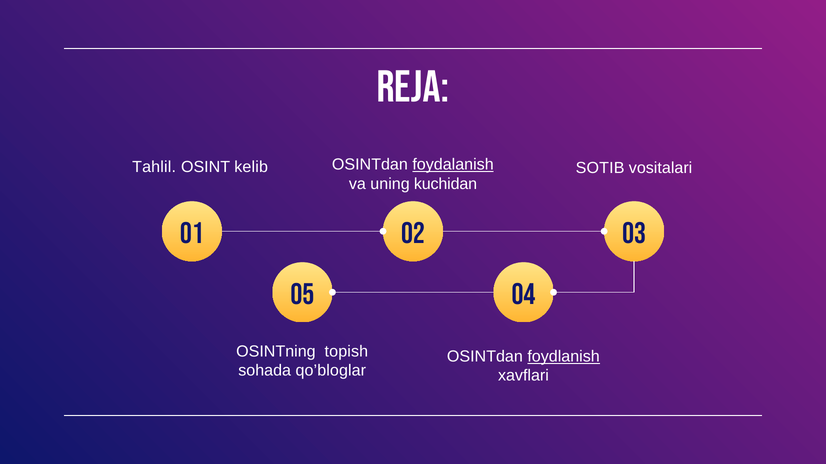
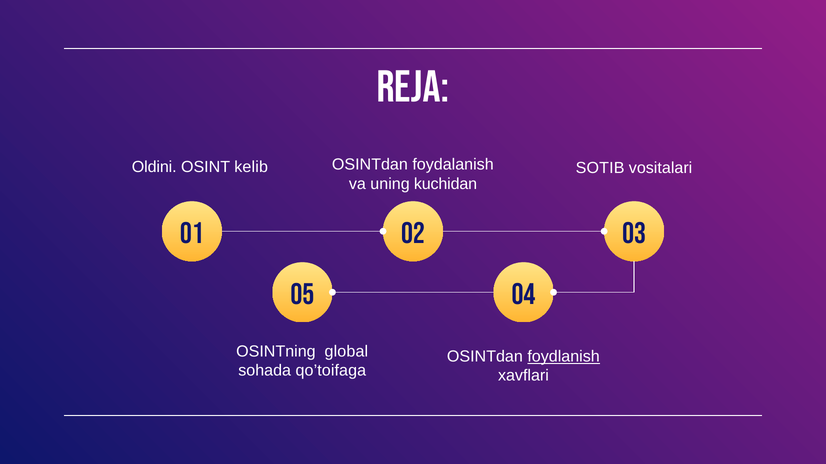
foydalanish underline: present -> none (453, 165)
Tahlil: Tahlil -> Oldini (154, 167)
topish: topish -> global (346, 352)
qo’bloglar: qo’bloglar -> qo’toifaga (331, 371)
